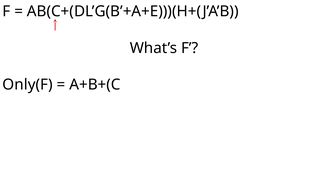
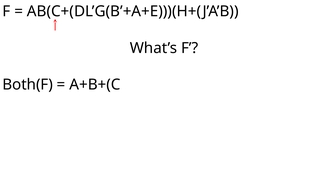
Only(F: Only(F -> Both(F (28, 84)
